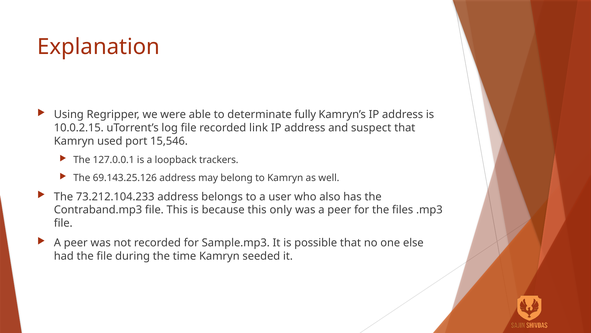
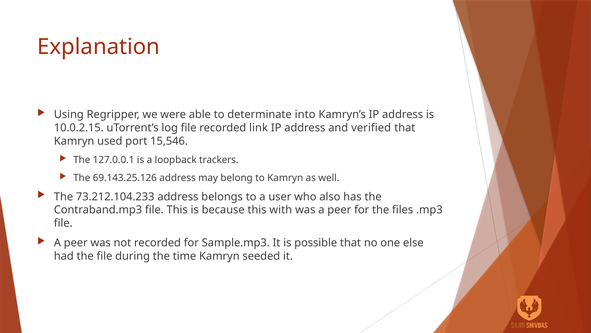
fully: fully -> into (305, 114)
suspect: suspect -> verified (371, 128)
only: only -> with (281, 210)
